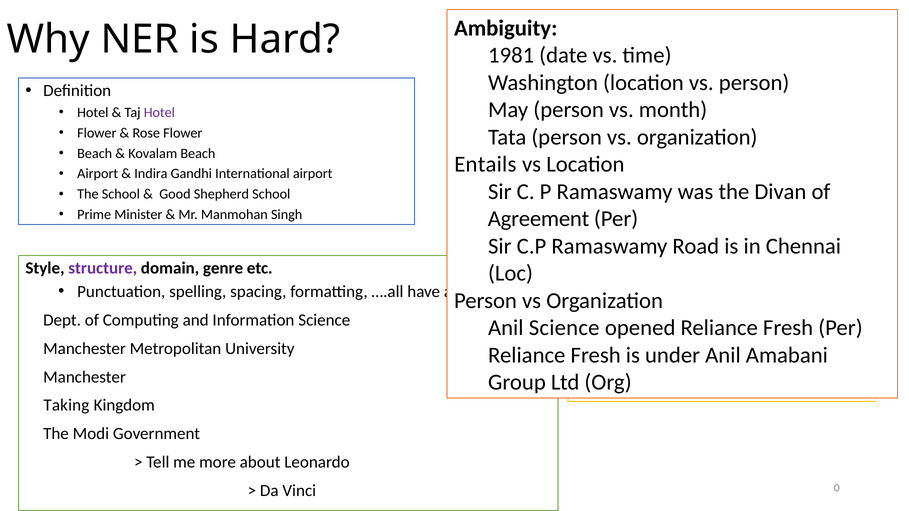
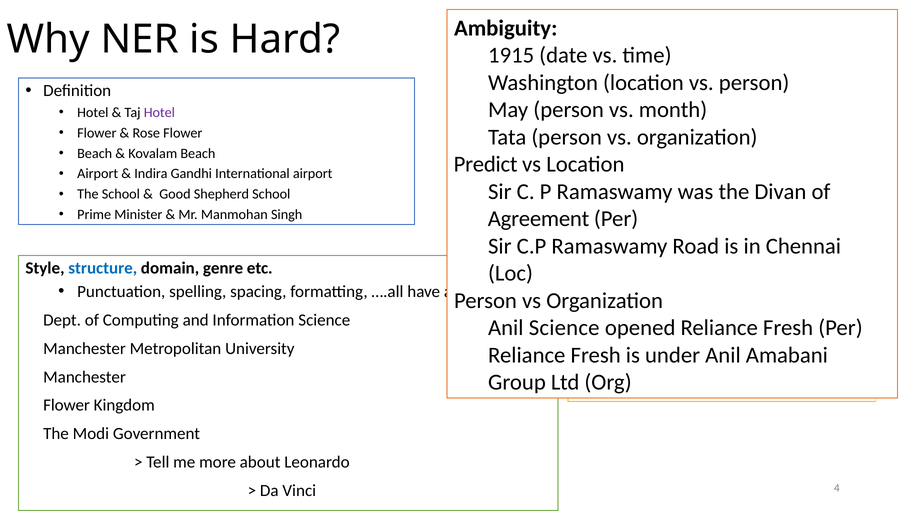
1981: 1981 -> 1915 (511, 55)
Entails: Entails -> Predict (486, 165)
structure colour: purple -> blue (103, 268)
Taking: Taking -> Flower (67, 406)
0: 0 -> 4 (837, 488)
